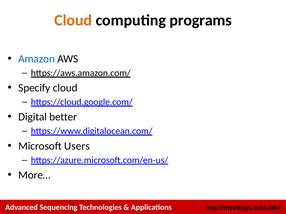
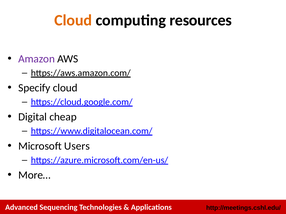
programs: programs -> resources (201, 20)
Amazon colour: blue -> purple (37, 59)
better: better -> cheap (63, 117)
